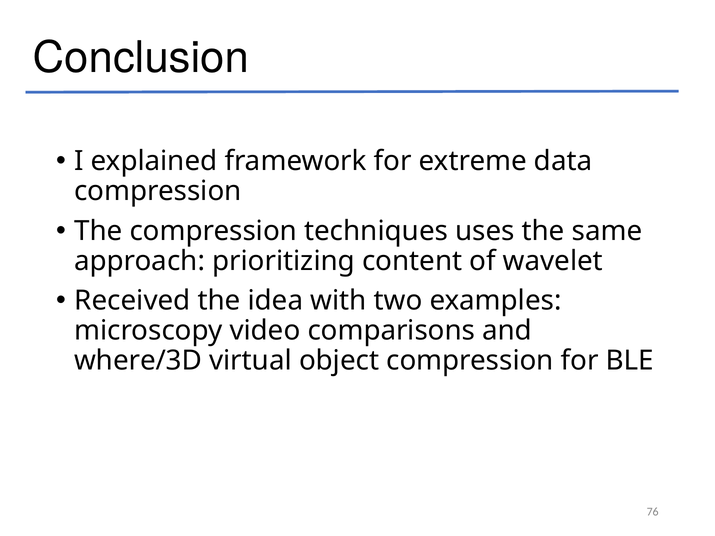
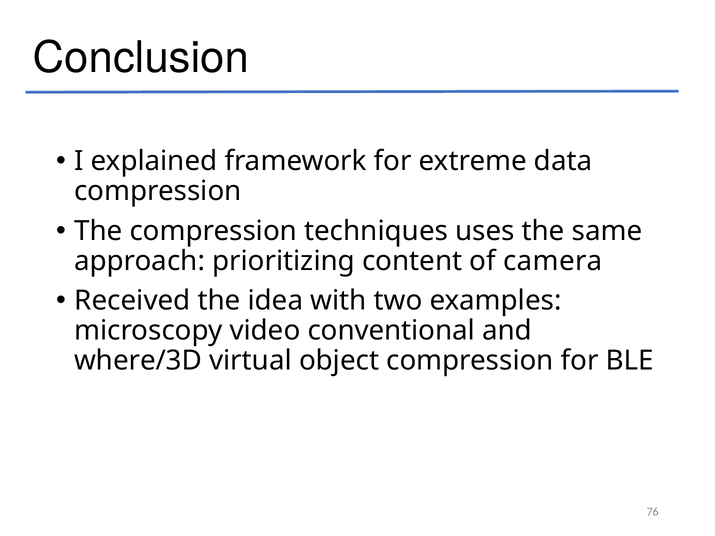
wavelet: wavelet -> camera (553, 261)
comparisons: comparisons -> conventional (391, 331)
